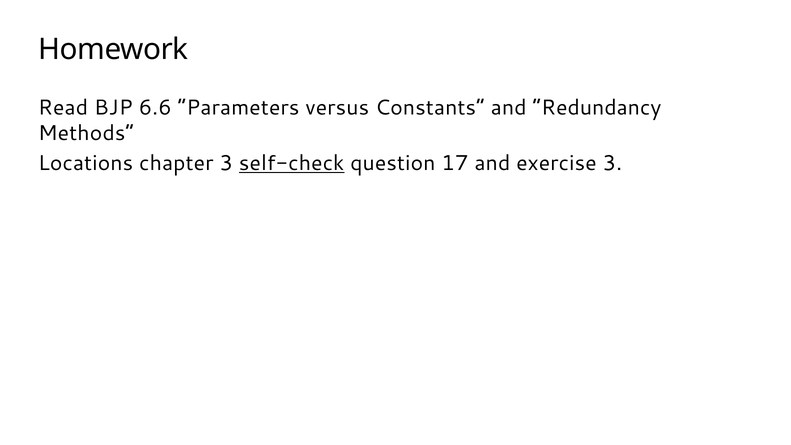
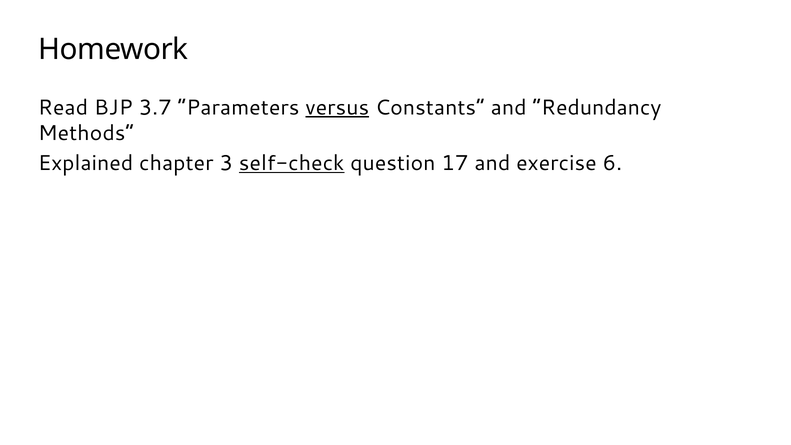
6.6: 6.6 -> 3.7 (155, 108)
versus underline: none -> present (337, 108)
Locations: Locations -> Explained (86, 163)
exercise 3: 3 -> 6 (612, 163)
